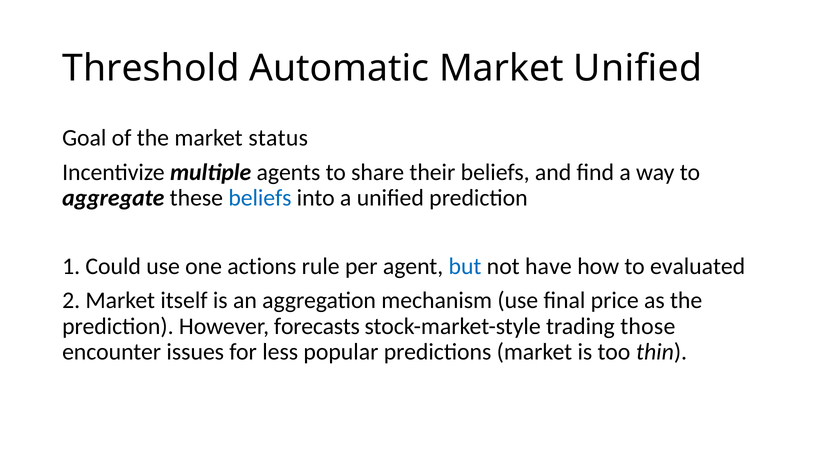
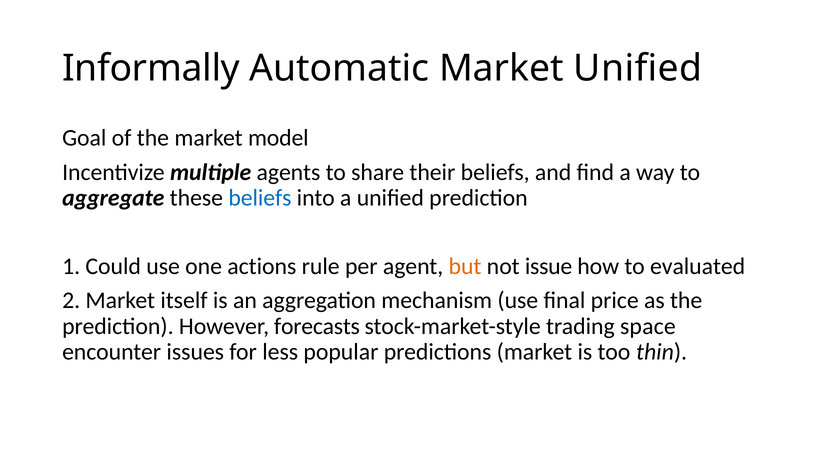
Threshold: Threshold -> Informally (151, 68)
status: status -> model (278, 138)
but colour: blue -> orange (465, 266)
have: have -> issue (549, 266)
those: those -> space (648, 326)
